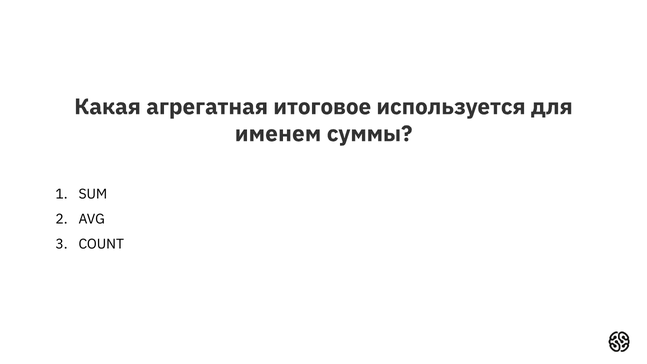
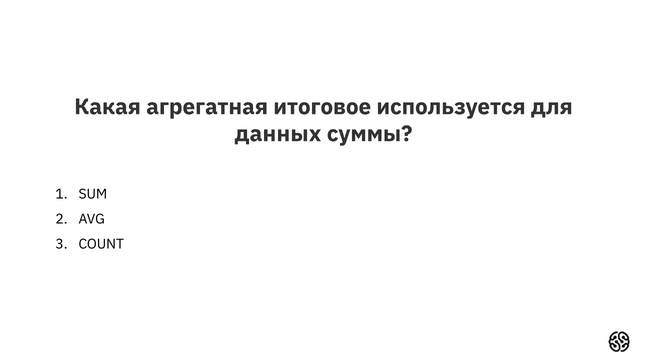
именем: именем -> данных (278, 134)
